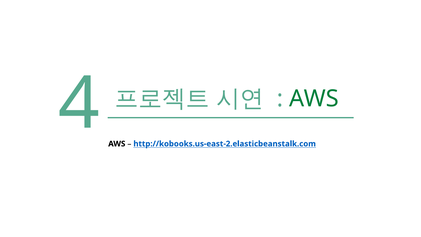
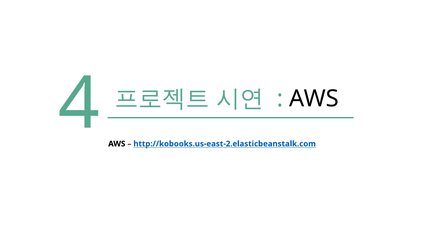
AWS colour: green -> black (314, 99)
